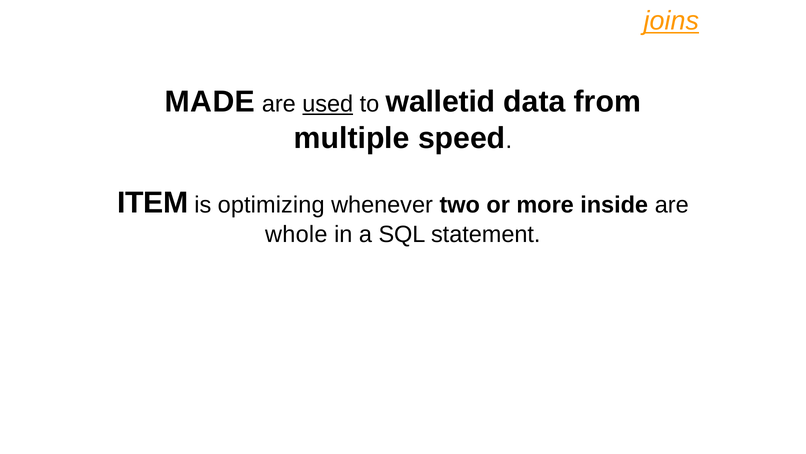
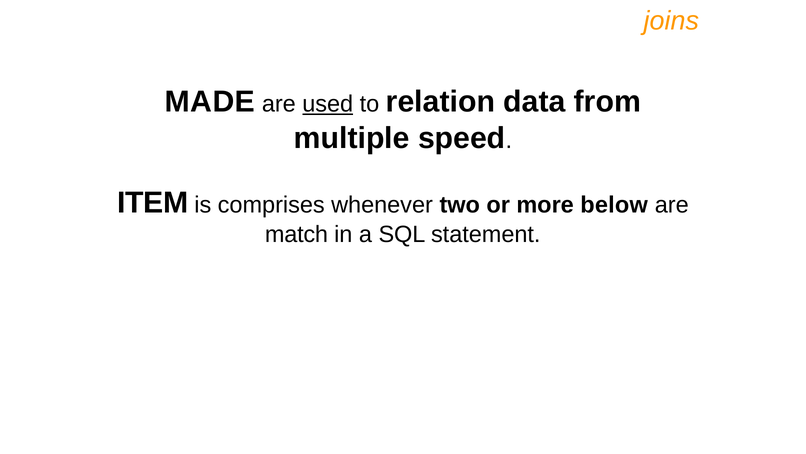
joins underline: present -> none (672, 21)
walletid: walletid -> relation (440, 102)
optimizing: optimizing -> comprises (271, 205)
inside: inside -> below (614, 205)
whole: whole -> match (297, 234)
